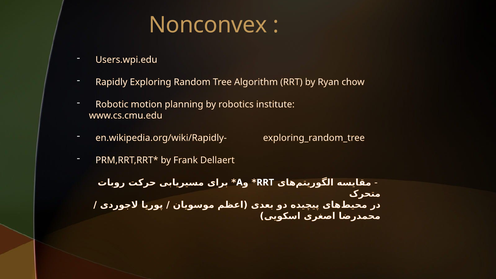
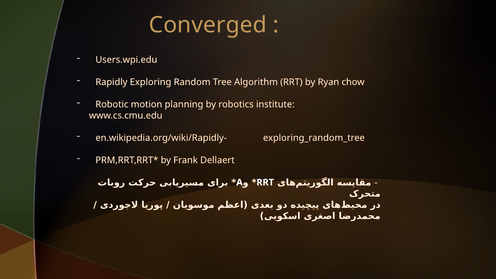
Nonconvex: Nonconvex -> Converged (208, 25)
